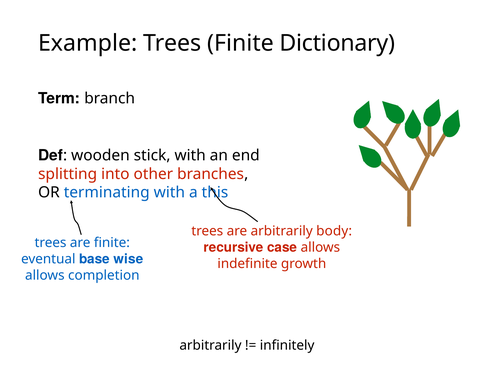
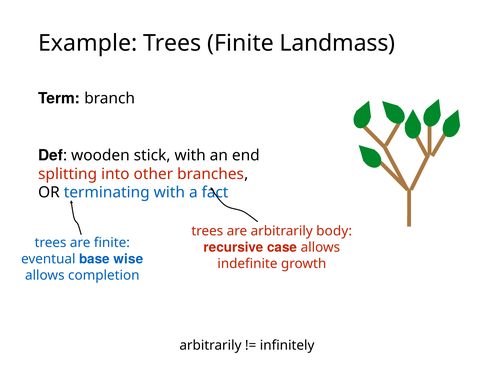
Dictionary: Dictionary -> Landmass (337, 43)
this: this -> fact (215, 192)
